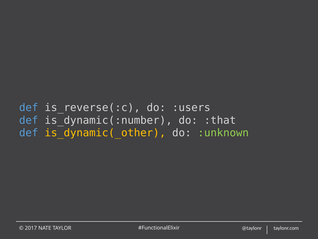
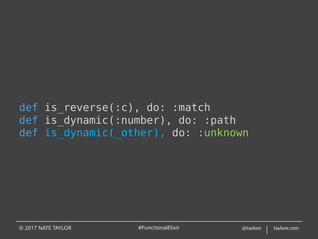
:users: :users -> :match (191, 107)
:that: :that -> :path (220, 120)
is_dynamic(_other colour: yellow -> light blue (105, 133)
